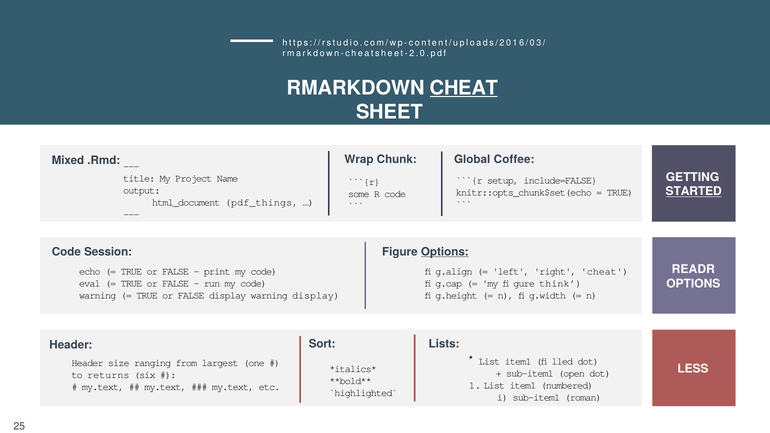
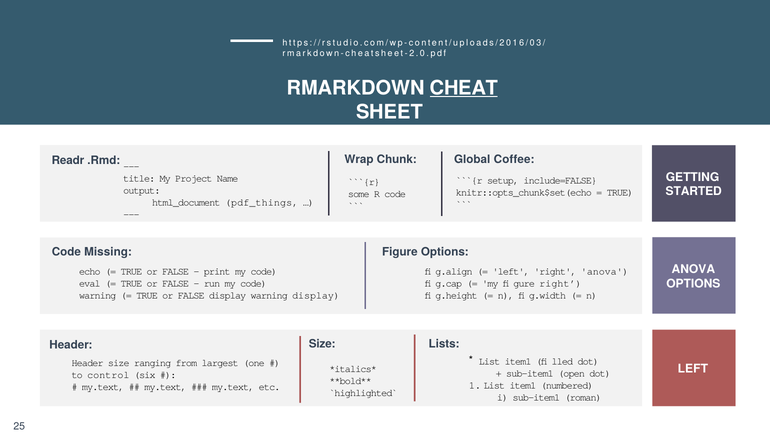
Mixed: Mixed -> Readr (68, 161)
STARTED underline: present -> none (694, 192)
Options underline: present -> none (445, 252)
Session: Session -> Missing (108, 252)
READR: READR -> ANOVA (693, 270)
right cheat: cheat -> anova (605, 272)
think: think -> right (561, 284)
Sort: Sort -> Size (322, 344)
LESS: LESS -> LEFT (693, 369)
returns: returns -> control (108, 375)
